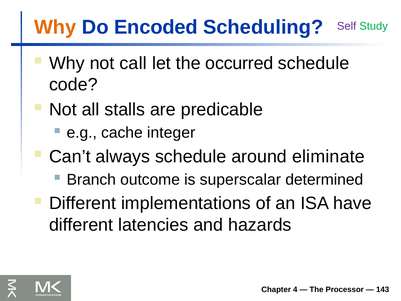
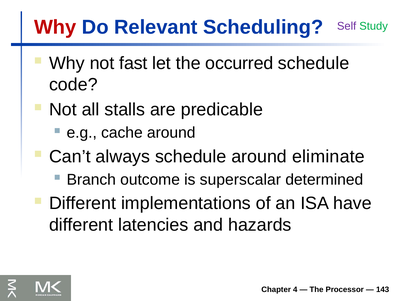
Why colour: orange -> red (55, 27)
Encoded: Encoded -> Relevant (156, 27)
call: call -> fast (133, 63)
cache integer: integer -> around (171, 133)
